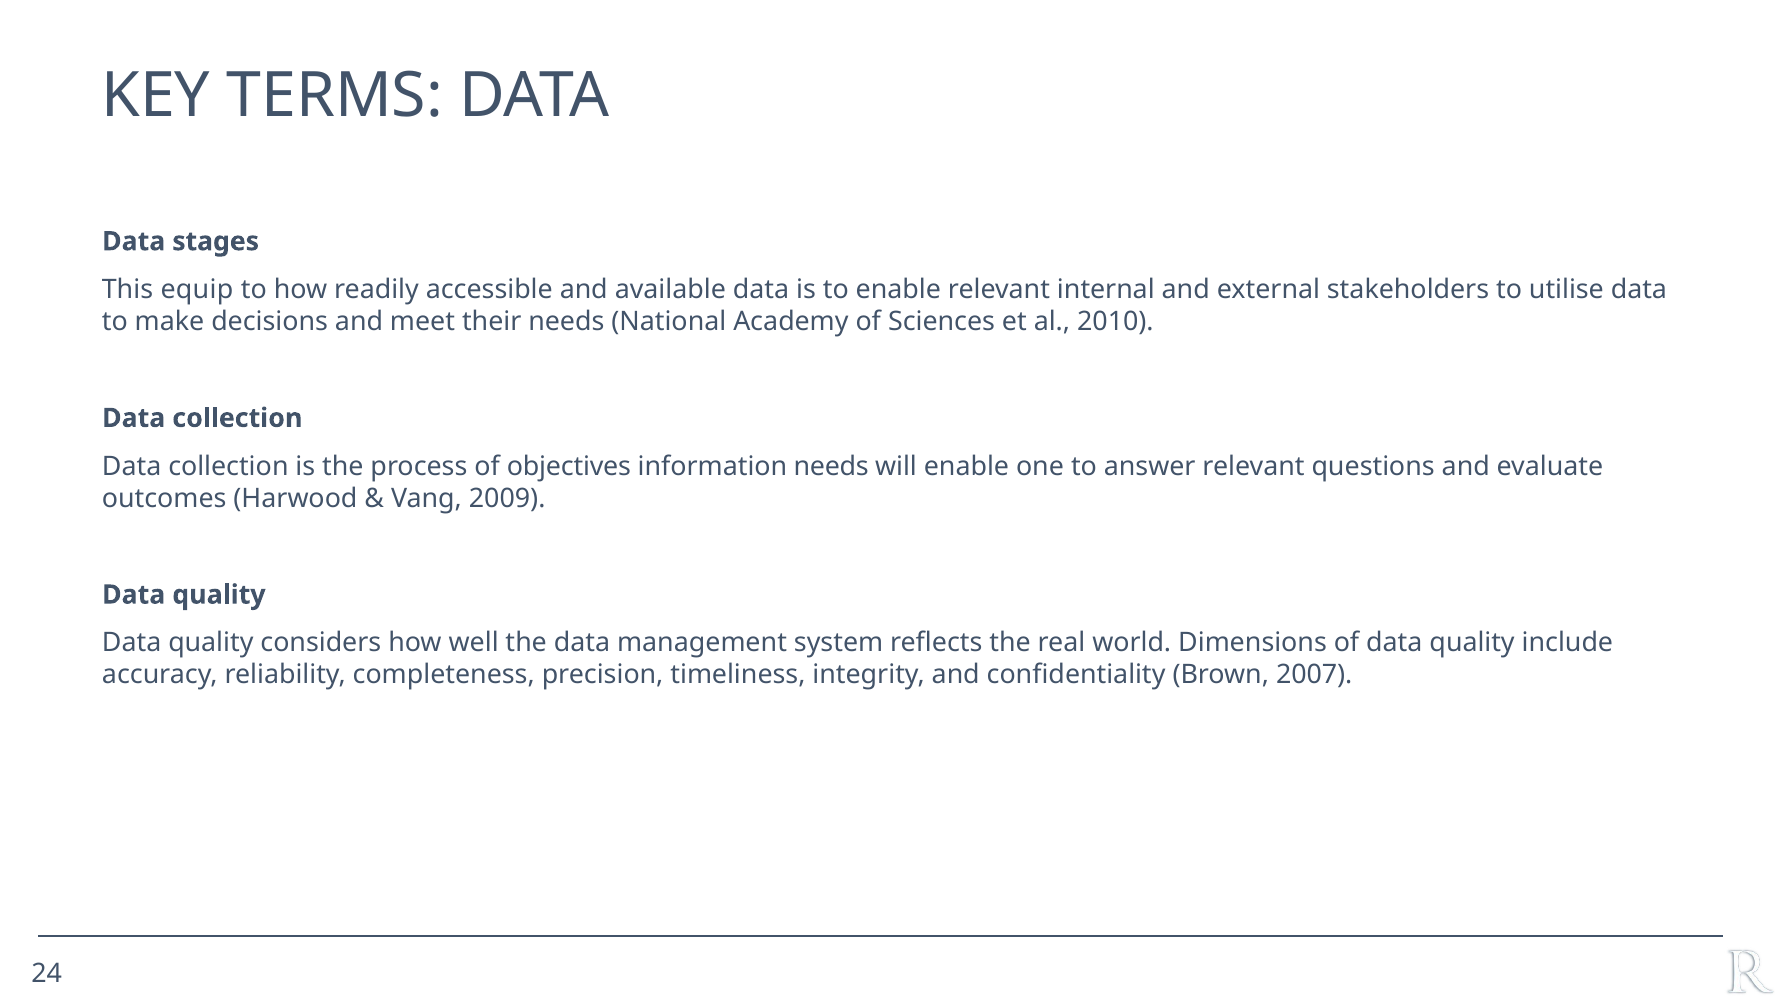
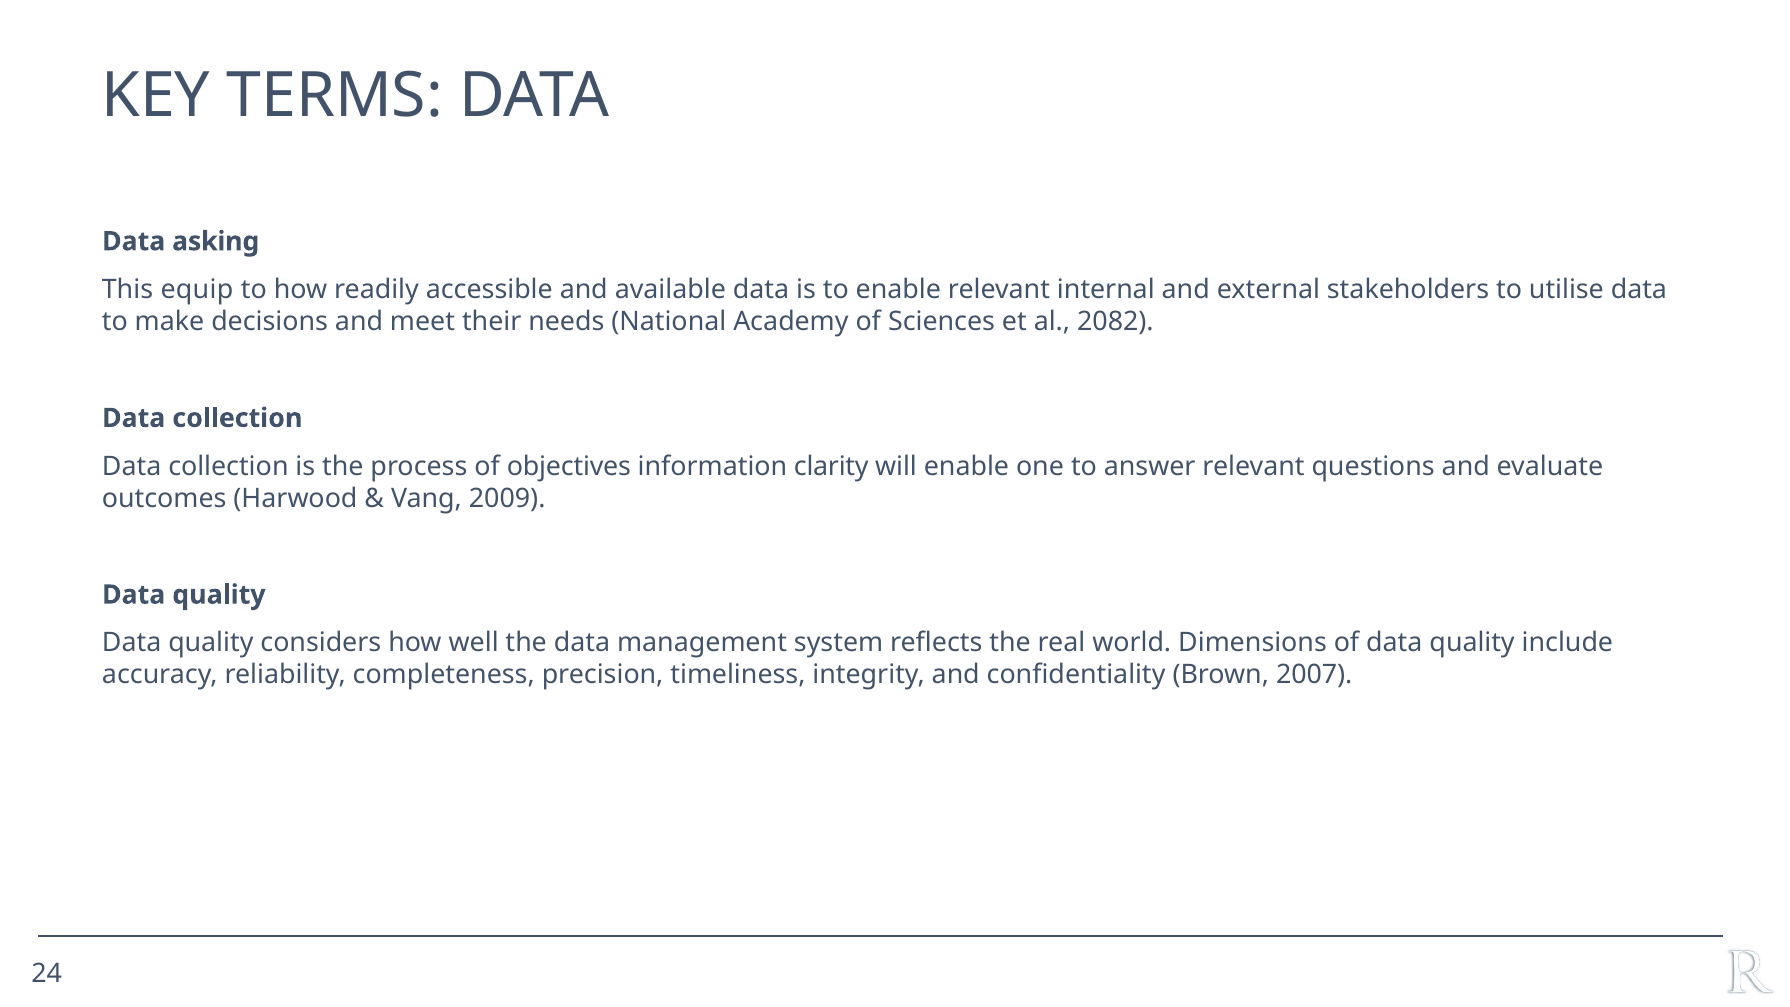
stages: stages -> asking (216, 241)
2010: 2010 -> 2082 (1115, 322)
information needs: needs -> clarity (831, 466)
